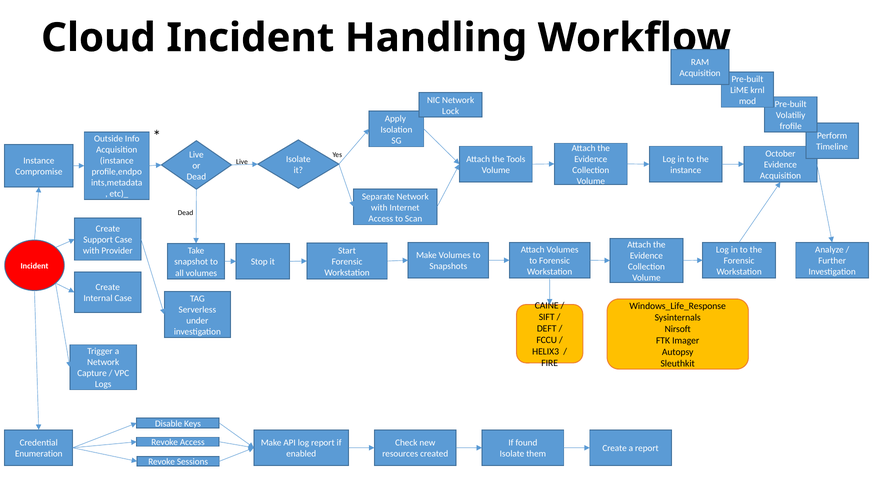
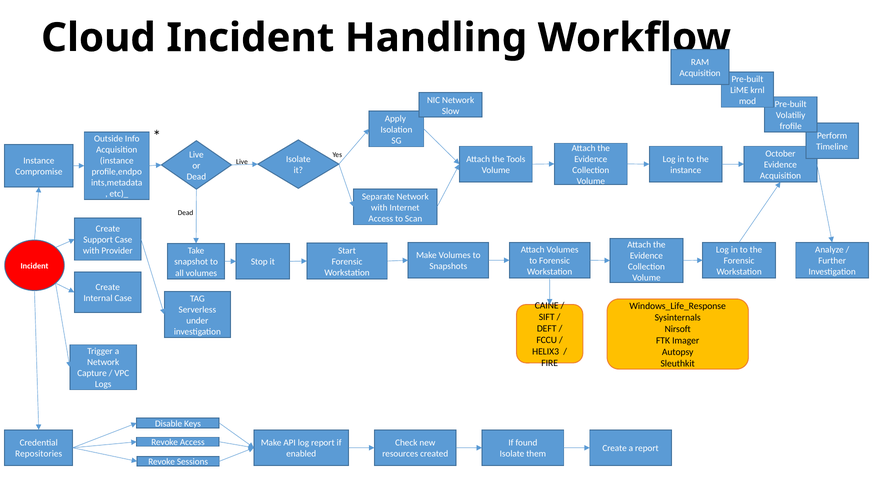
Lock: Lock -> Slow (451, 111)
Enumeration: Enumeration -> Repositories (39, 454)
